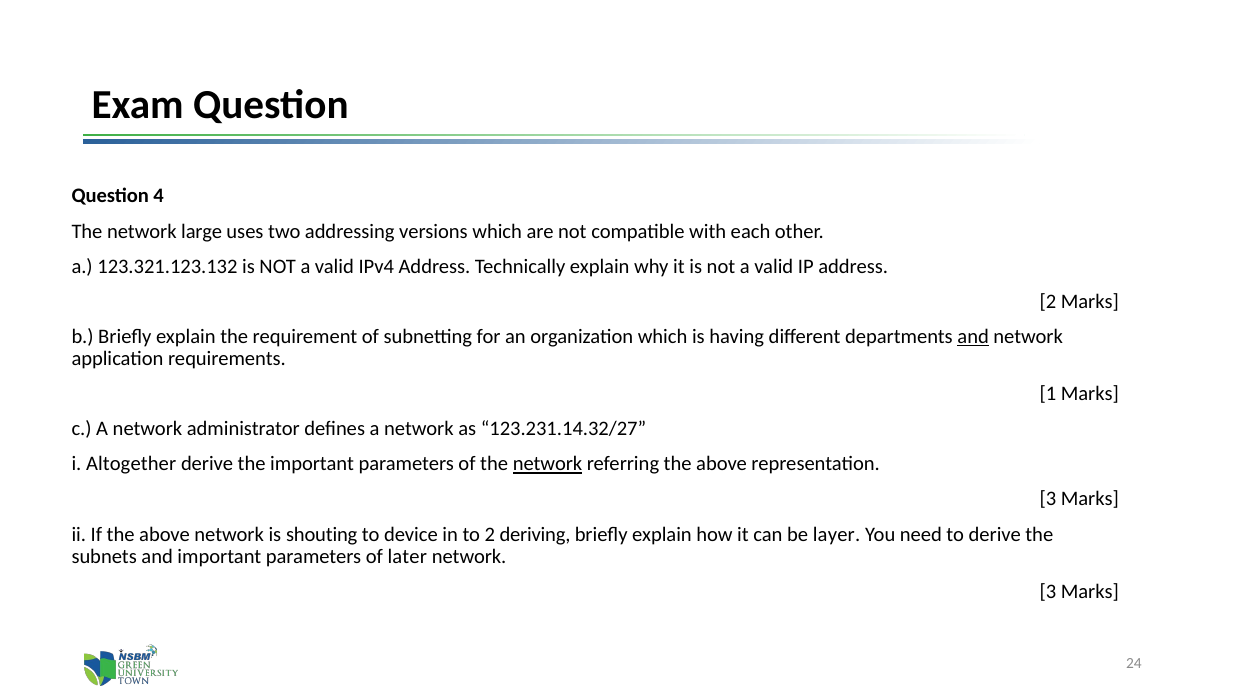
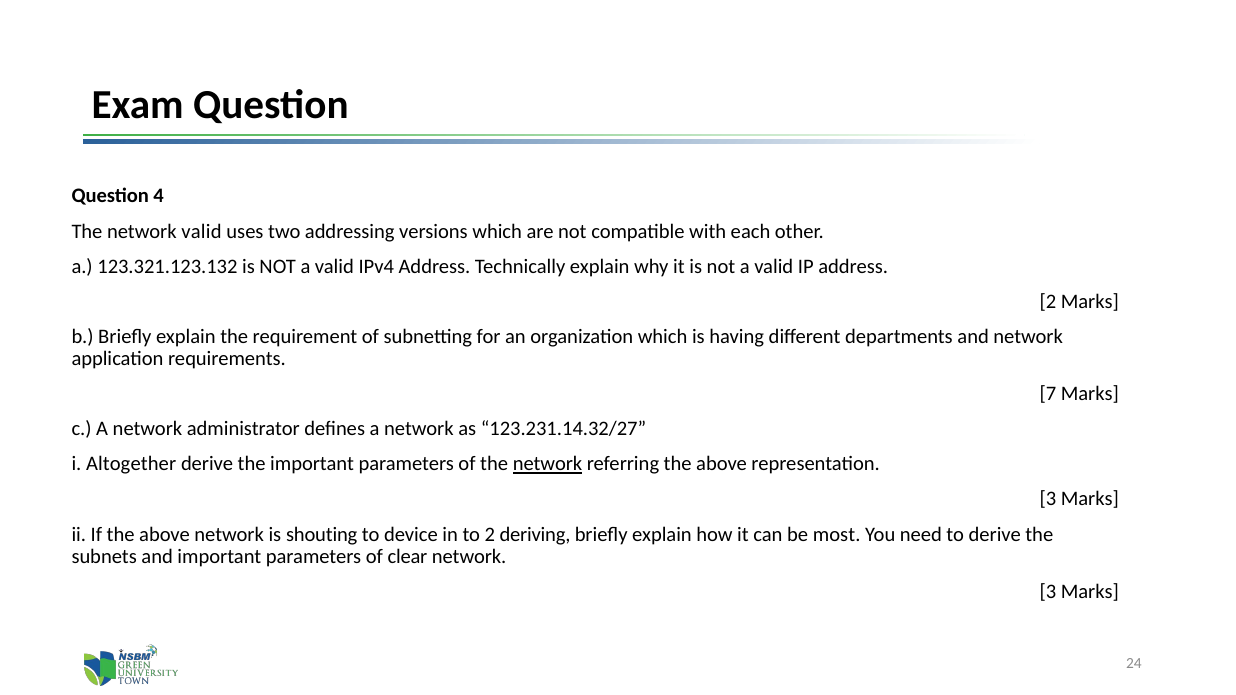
network large: large -> valid (201, 231)
and underline: present -> none (973, 337)
1: 1 -> 7 (1048, 394)
layer: layer -> most (837, 534)
later: later -> clear (407, 557)
